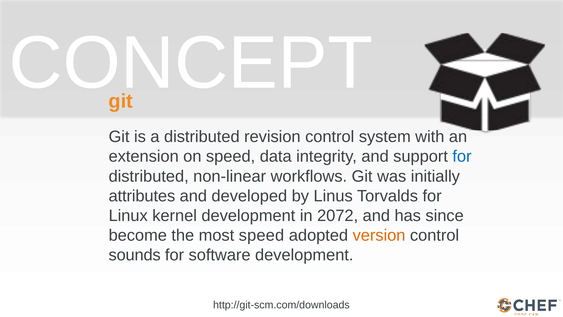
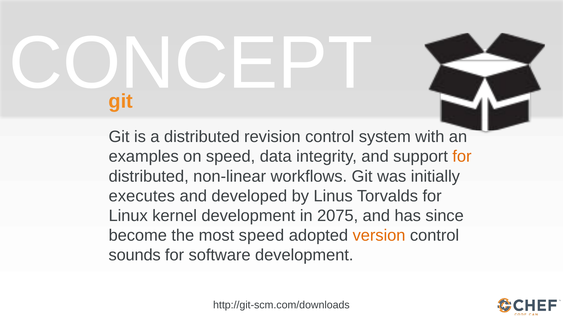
extension: extension -> examples (144, 156)
for colour: blue -> orange (462, 156)
attributes: attributes -> executes (142, 196)
2072: 2072 -> 2075 (338, 216)
